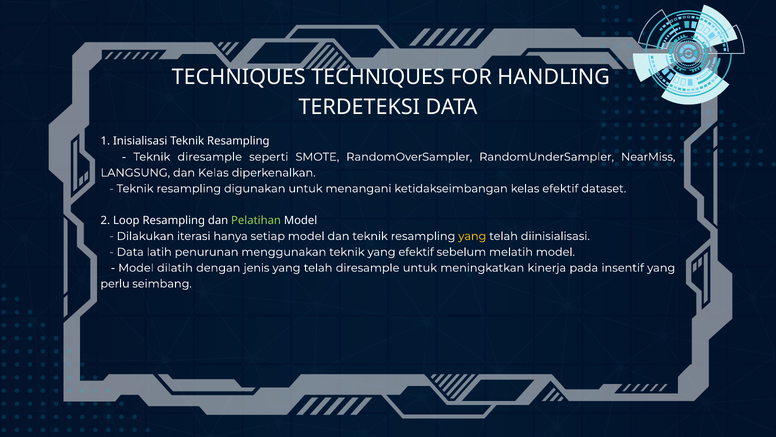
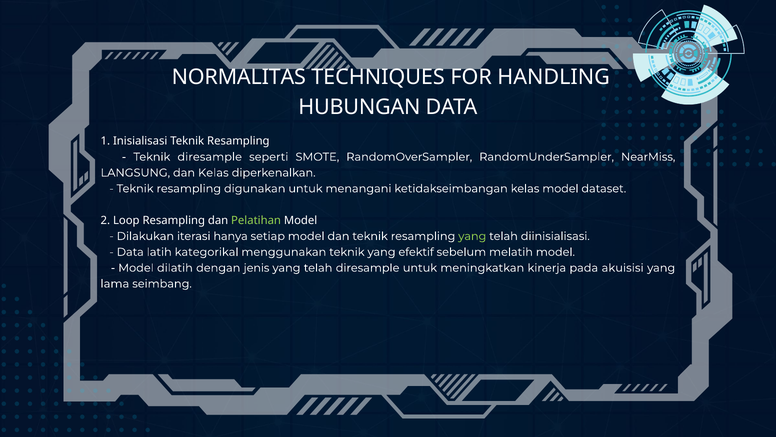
TECHNIQUES: TECHNIQUES -> NORMALITAS (239, 77)
TERDETEKSI: TERDETEKSI -> HUBUNGAN (359, 107)
kelas efektif: efektif -> model (560, 188)
yang colour: yellow -> light green (472, 236)
penurunan: penurunan -> kategorikal (207, 252)
insentif: insentif -> akuisisi (623, 268)
perlu: perlu -> lama (115, 283)
